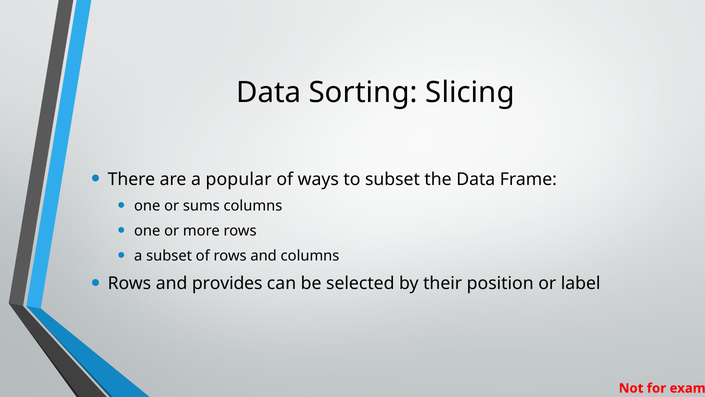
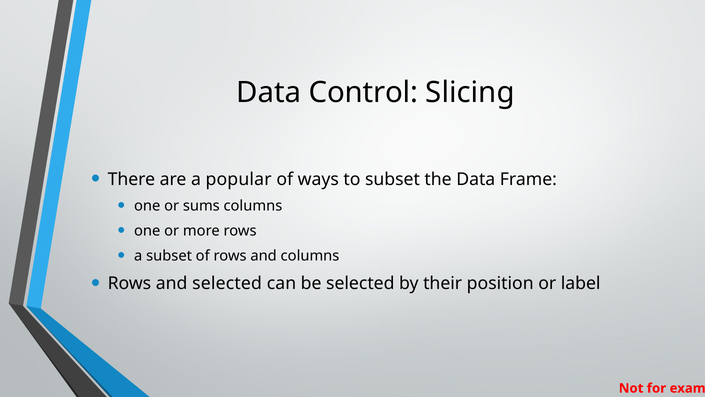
Sorting: Sorting -> Control (363, 92)
and provides: provides -> selected (227, 283)
